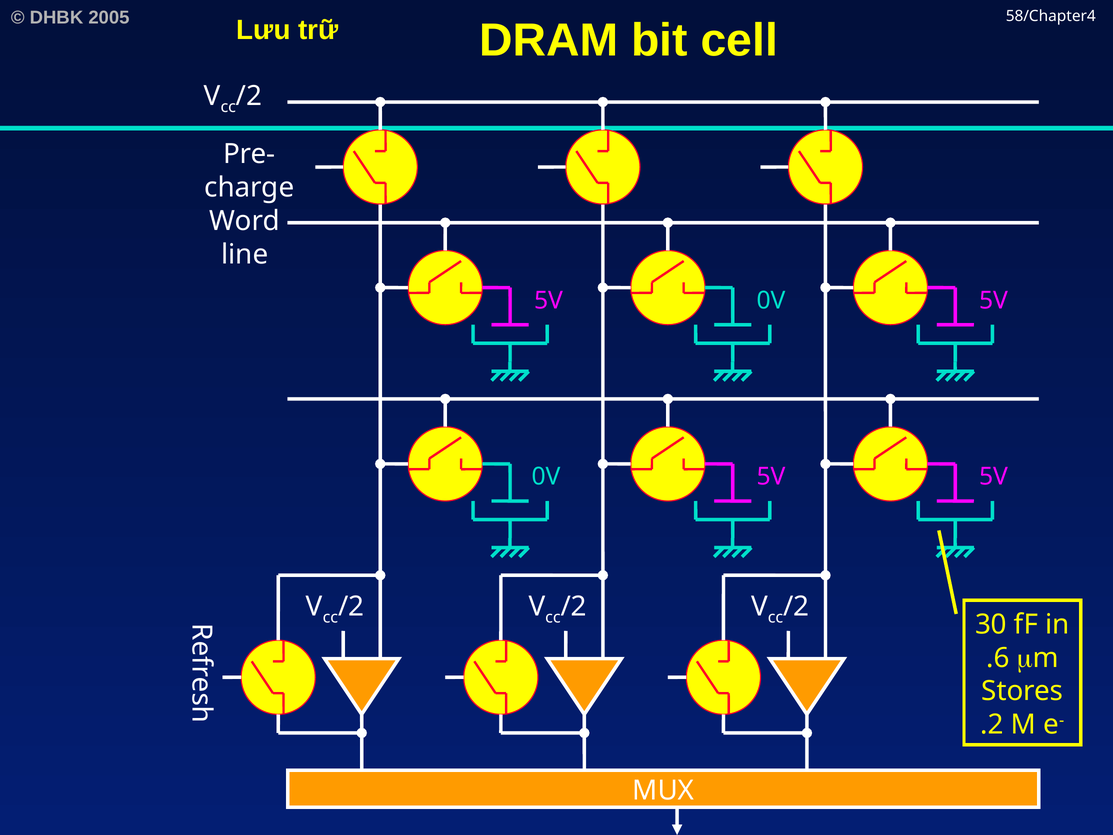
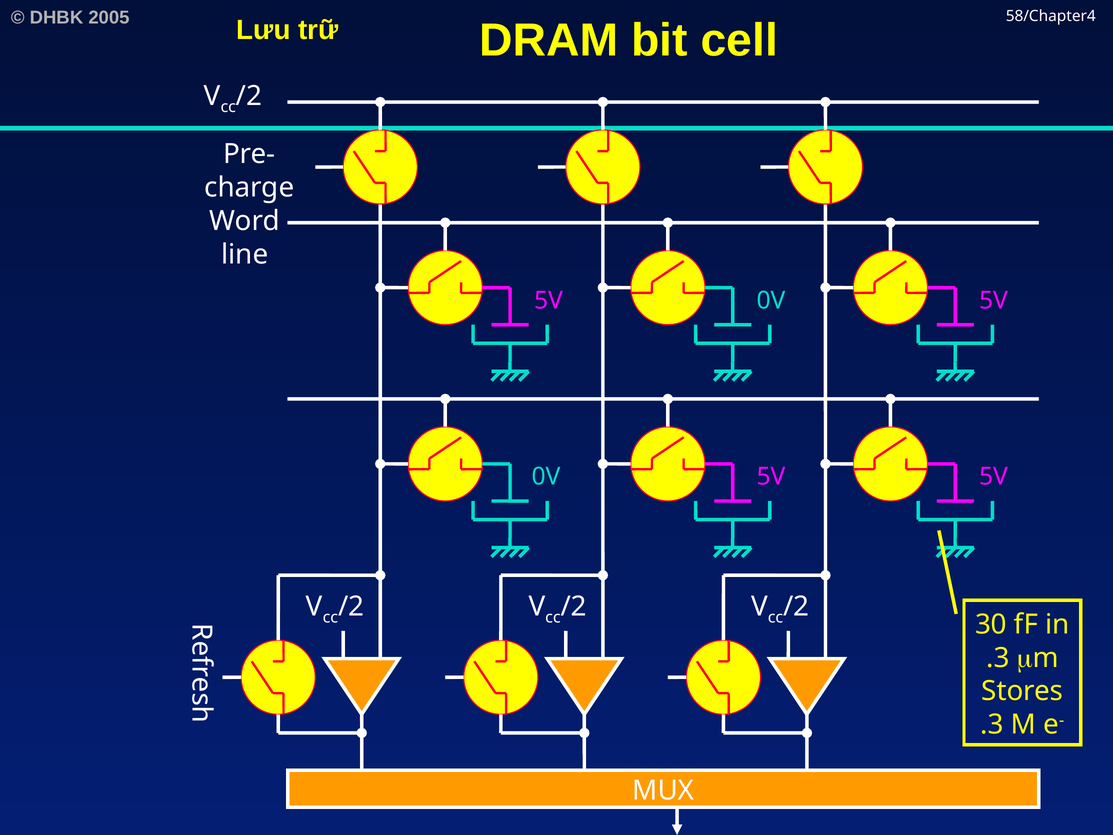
.6: .6 -> .3 (998, 658)
.2: .2 -> .3 (992, 724)
